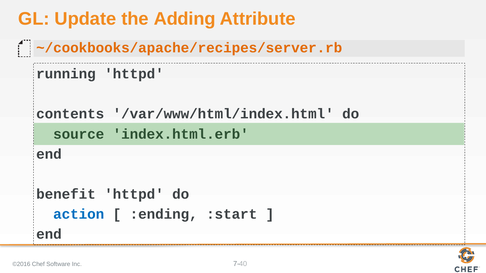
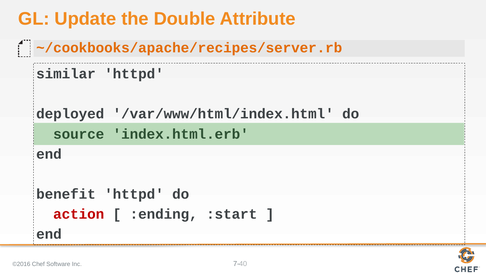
Adding: Adding -> Double (185, 19)
running: running -> similar (66, 74)
contents: contents -> deployed (70, 114)
action colour: blue -> red (79, 214)
